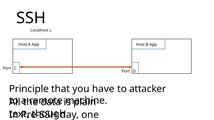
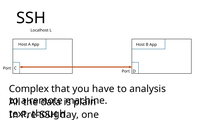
Principle: Principle -> Complex (29, 89)
attacker: attacker -> analysis (148, 89)
